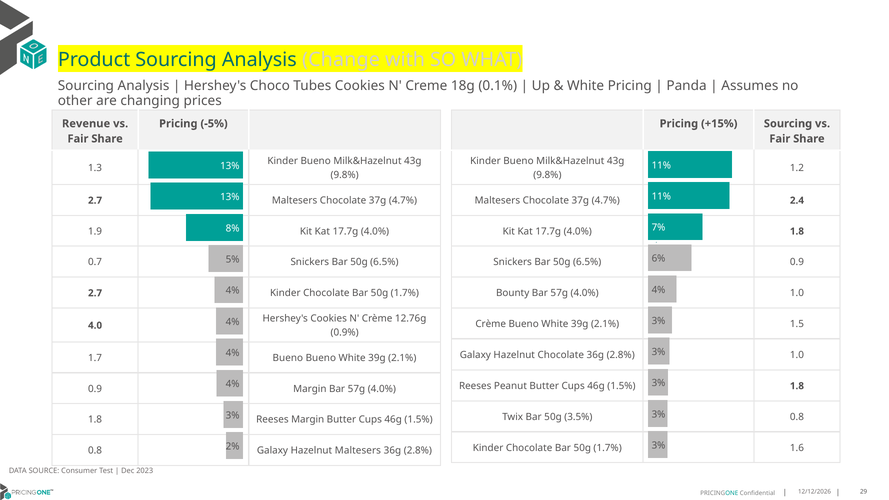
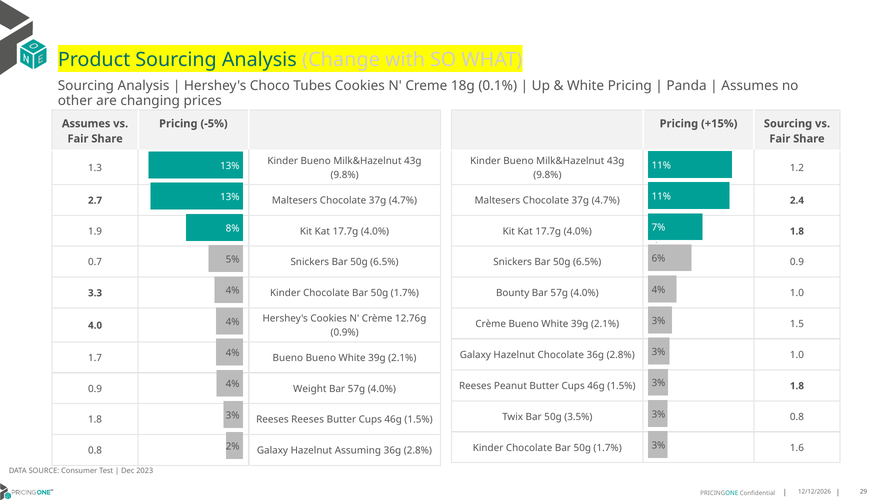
Revenue: Revenue -> Assumes (86, 124)
2.7: 2.7 -> 3.3 (95, 293)
0.9 Margin: Margin -> Weight (310, 389)
Reeses Margin: Margin -> Reeses (308, 420)
Hazelnut Maltesers: Maltesers -> Assuming (358, 451)
